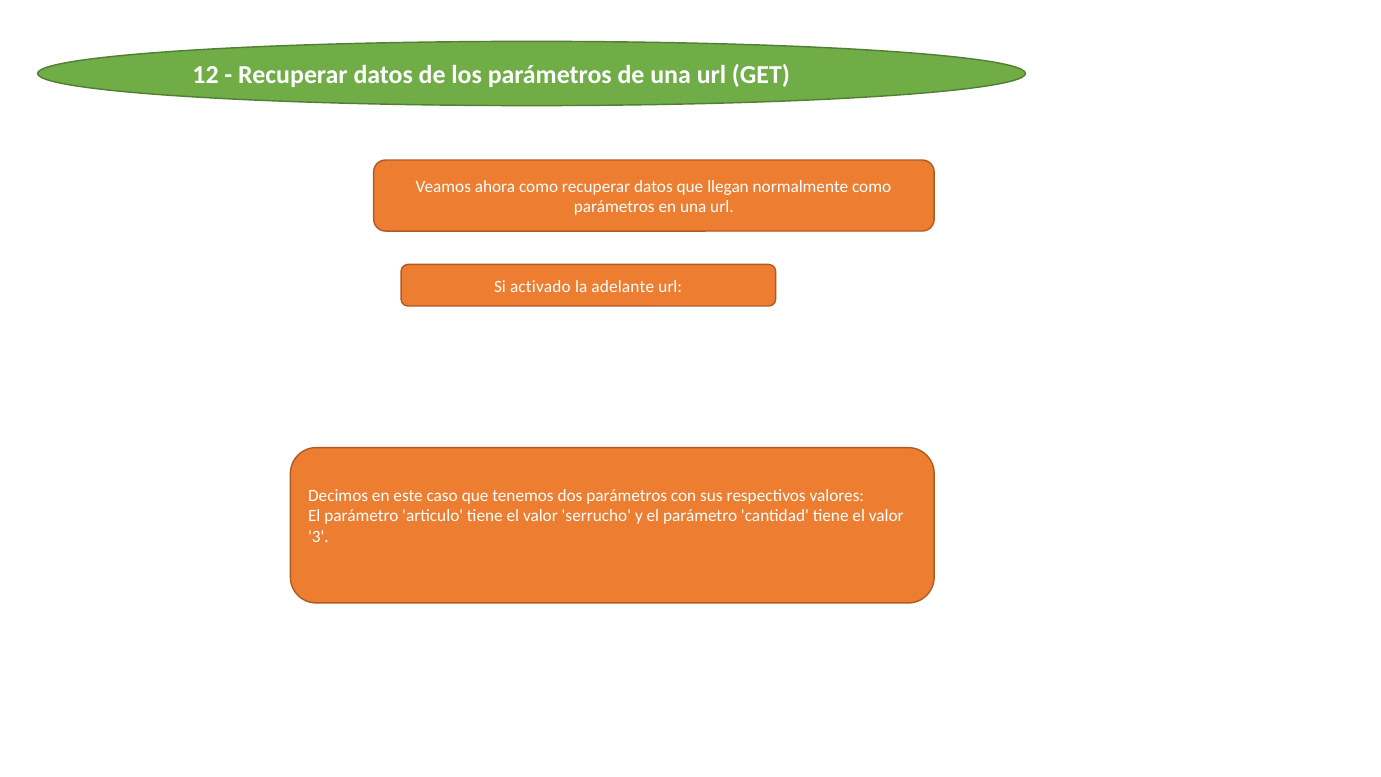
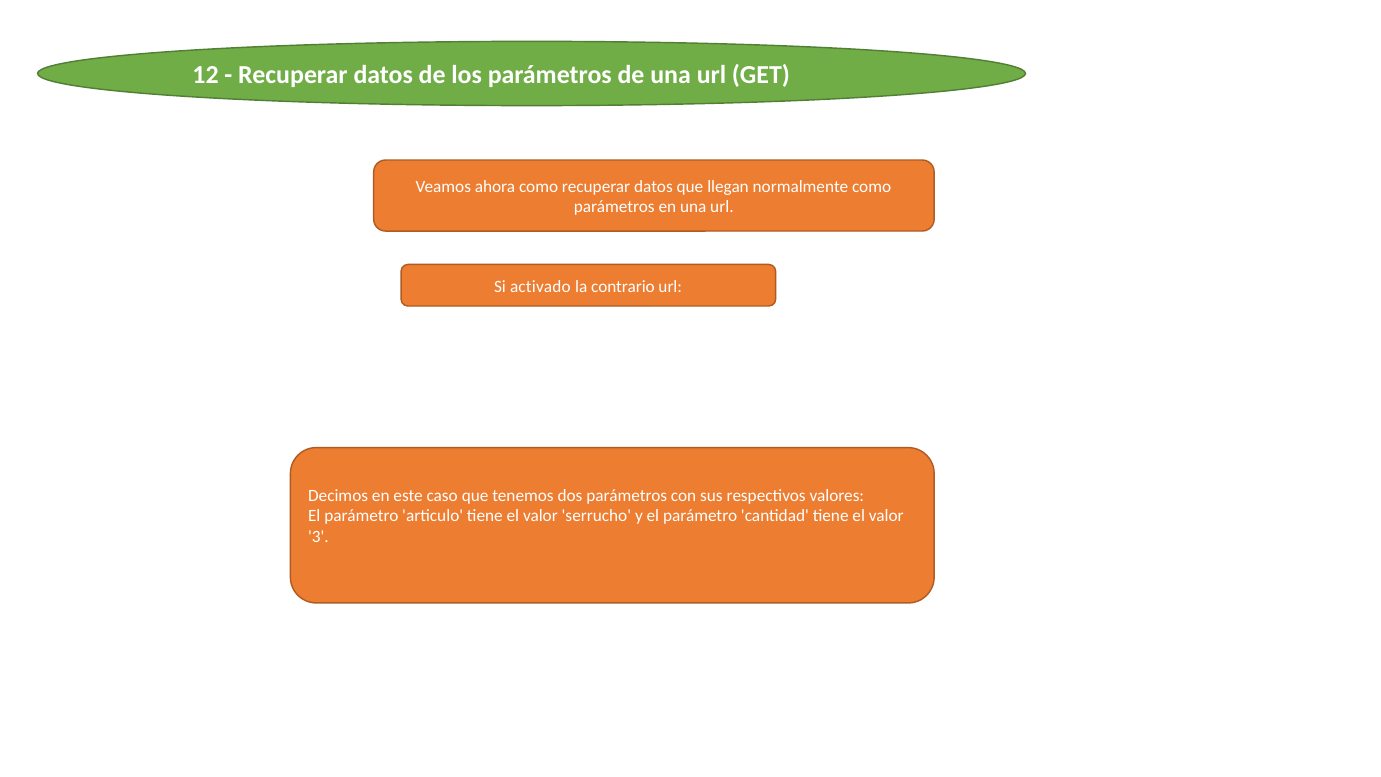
adelante: adelante -> contrario (623, 286)
